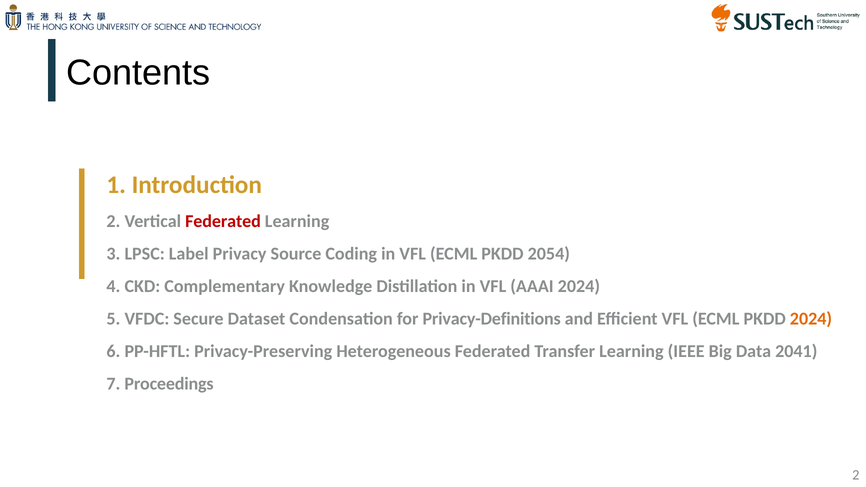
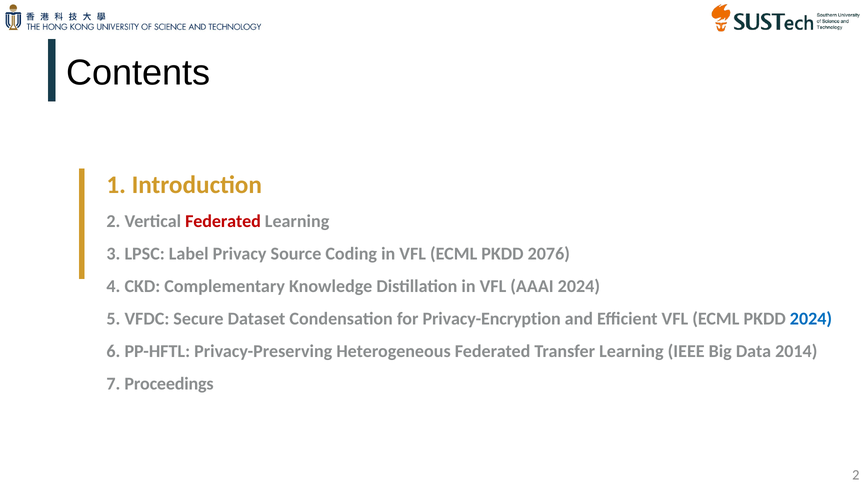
2054: 2054 -> 2076 (549, 254)
Privacy-Definitions: Privacy-Definitions -> Privacy-Encryption (492, 319)
2024 colour: orange -> blue (811, 319)
2041: 2041 -> 2014 (796, 351)
